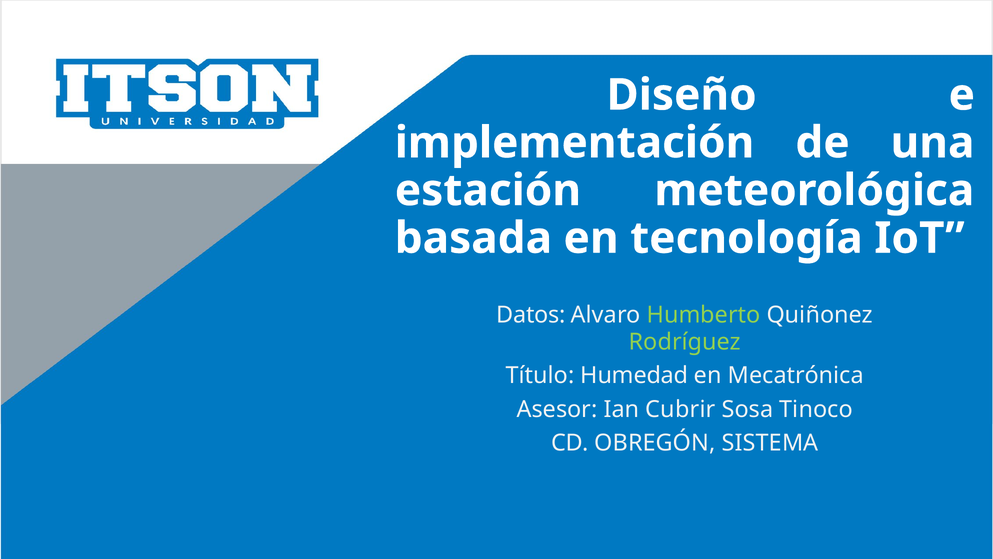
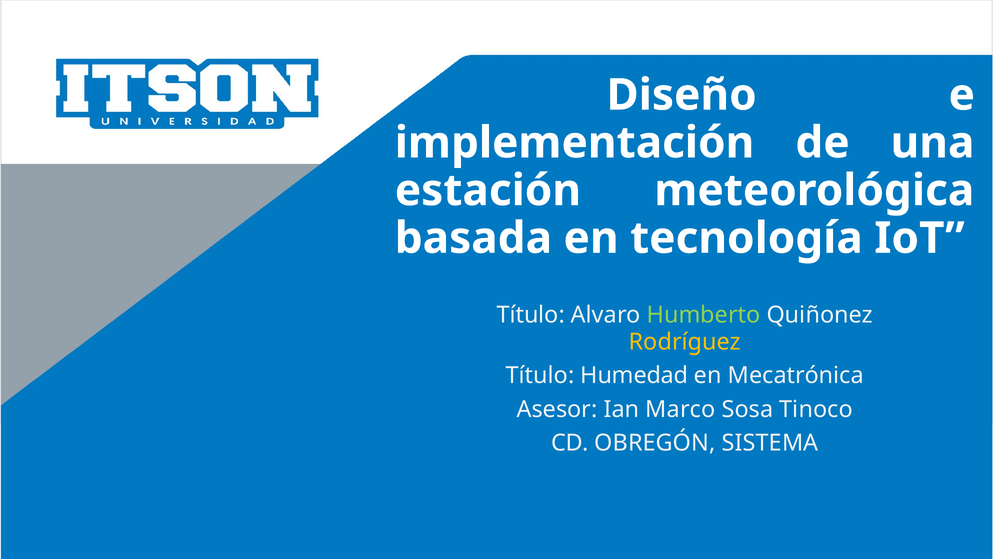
Datos: Datos -> Título (531, 315)
Rodríguez colour: light green -> yellow (685, 342)
Cubrir: Cubrir -> Marco (680, 409)
